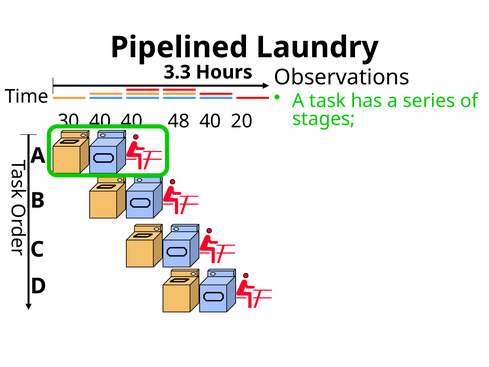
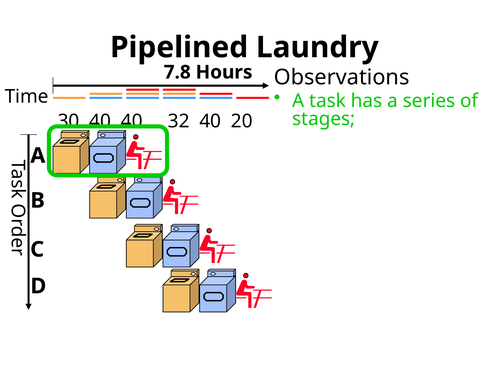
3.3: 3.3 -> 7.8 (177, 72)
48: 48 -> 32 (179, 121)
